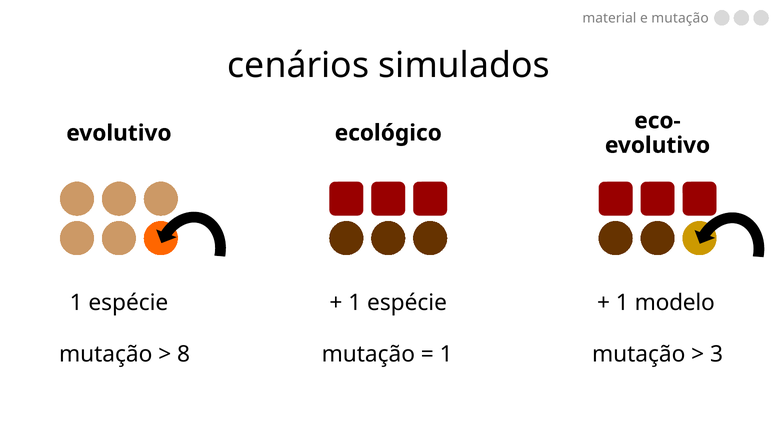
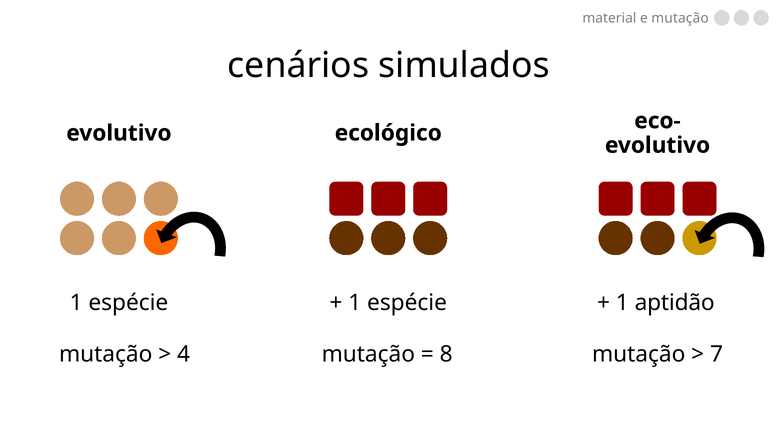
modelo: modelo -> aptidão (675, 302)
8: 8 -> 4 (184, 354)
1: 1 -> 8 (446, 354)
3: 3 -> 7 (717, 354)
